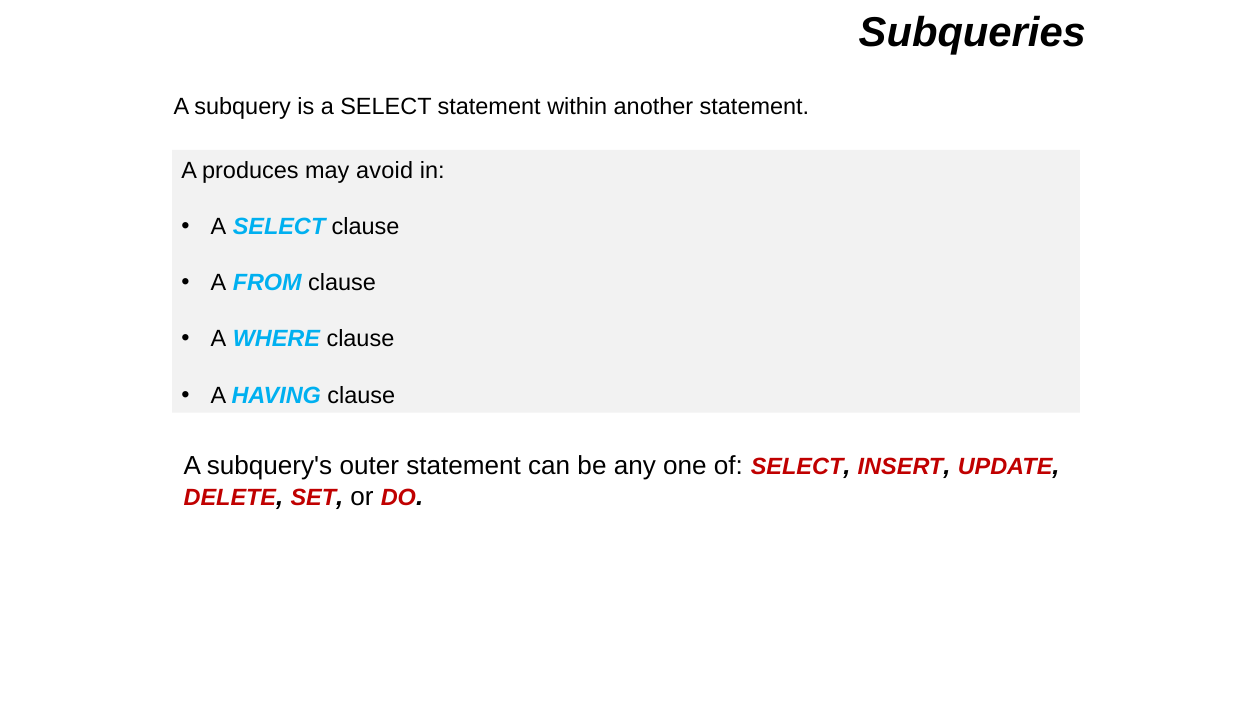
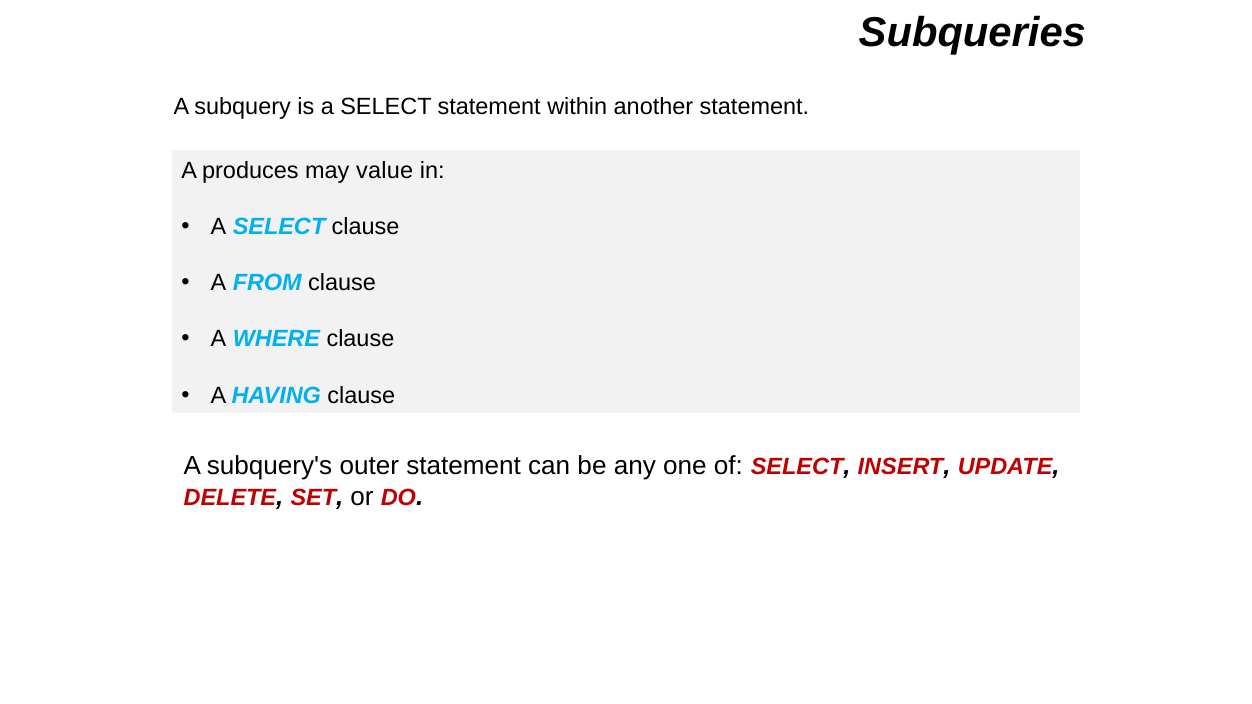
avoid: avoid -> value (385, 170)
